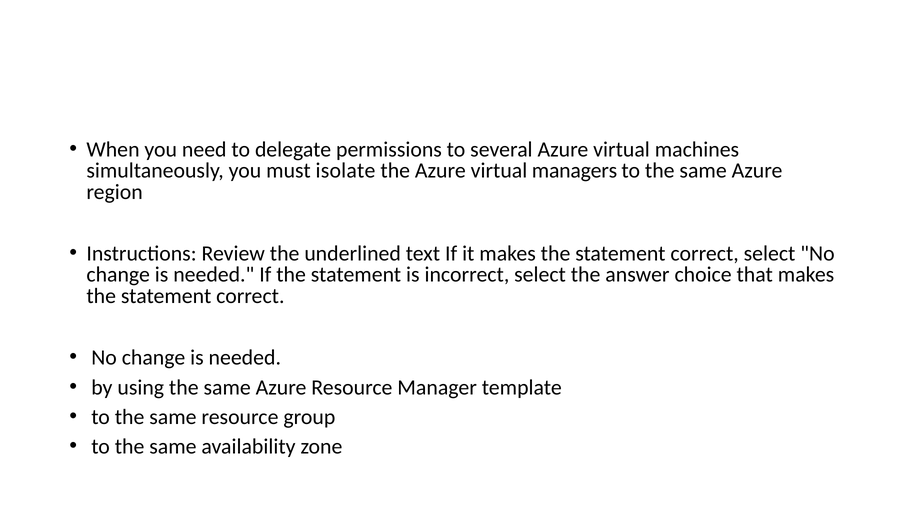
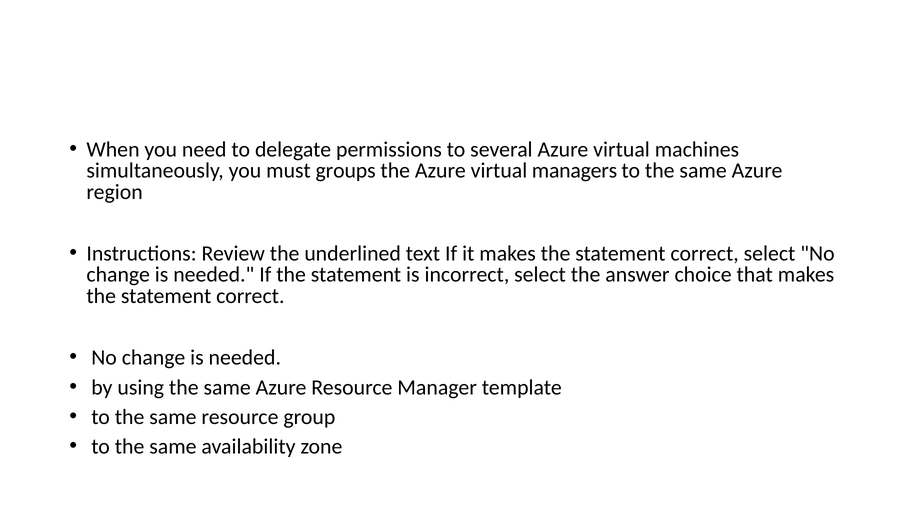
isolate: isolate -> groups (346, 171)
